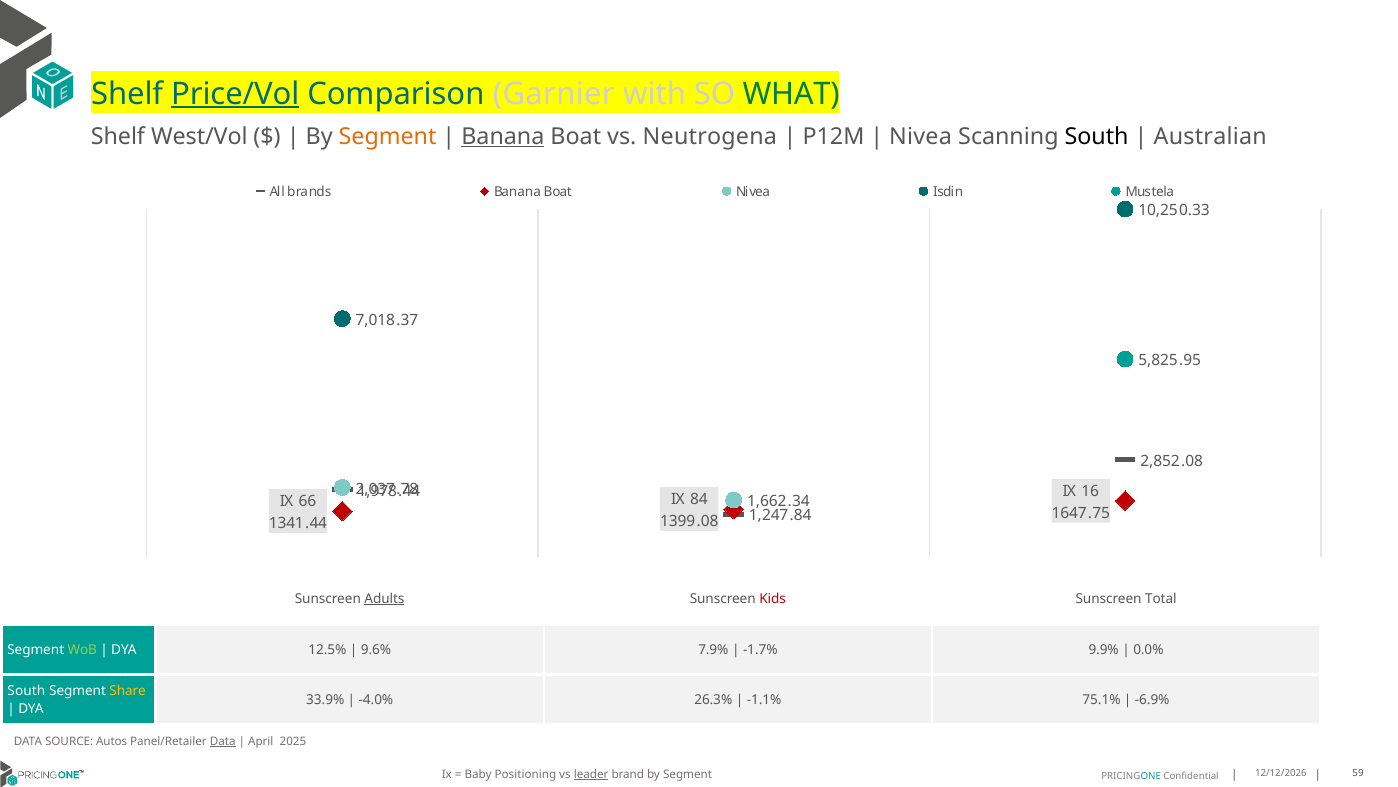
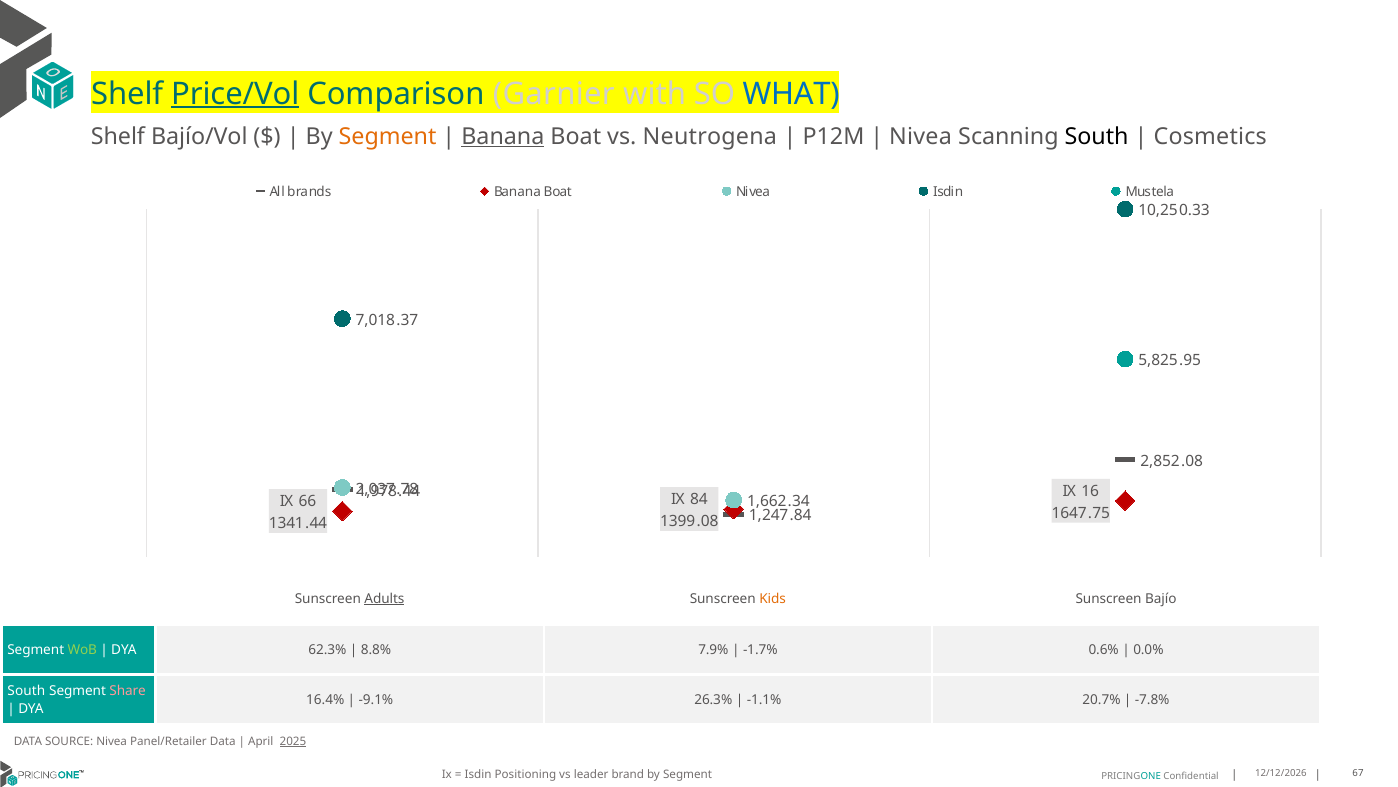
WHAT colour: green -> blue (791, 94)
West/Vol: West/Vol -> Bajío/Vol (199, 136)
Australian: Australian -> Cosmetics (1210, 136)
Kids colour: red -> orange (773, 598)
Total: Total -> Bajío (1161, 598)
12.5%: 12.5% -> 62.3% (327, 650)
9.6%: 9.6% -> 8.8% (376, 650)
9.9%: 9.9% -> 0.6% (1104, 650)
Share colour: yellow -> pink (128, 690)
33.9%: 33.9% -> 16.4% (325, 699)
-4.0%: -4.0% -> -9.1% (376, 699)
75.1%: 75.1% -> 20.7% (1102, 699)
-6.9%: -6.9% -> -7.8% (1152, 699)
SOURCE Autos: Autos -> Nivea (112, 741)
Data underline: present -> none (223, 741)
2025 underline: none -> present (293, 741)
Baby: Baby -> Isdin (478, 774)
leader underline: present -> none (591, 774)
59: 59 -> 67 (1358, 773)
